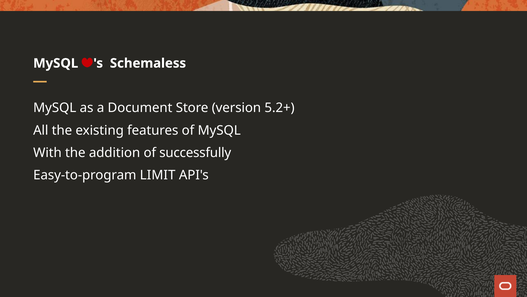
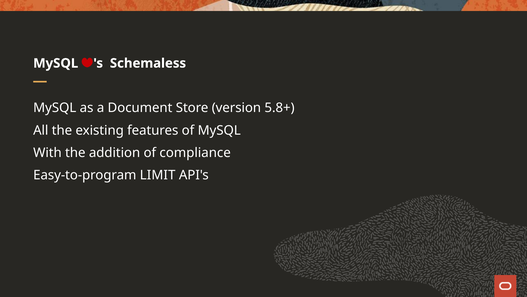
5.2+: 5.2+ -> 5.8+ (280, 108)
successfully: successfully -> compliance (195, 153)
